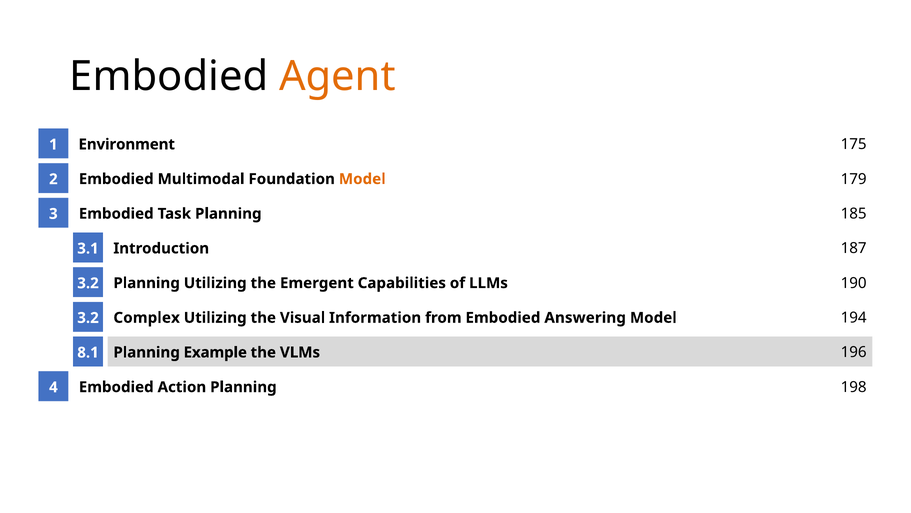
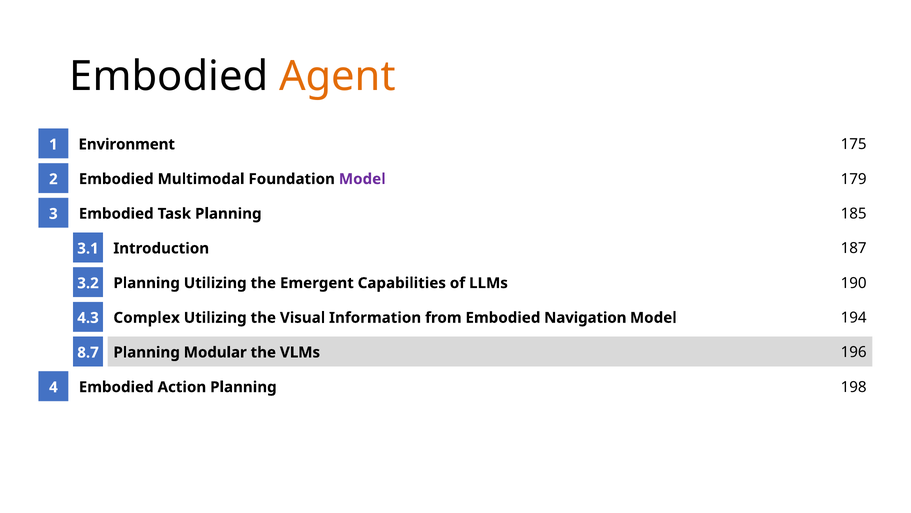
Model colour: orange -> purple (362, 179)
Answering: Answering -> Navigation (585, 317)
3.2: 3.2 -> 4.3 (88, 318)
Example: Example -> Modular (215, 352)
8.1: 8.1 -> 8.7 (88, 352)
